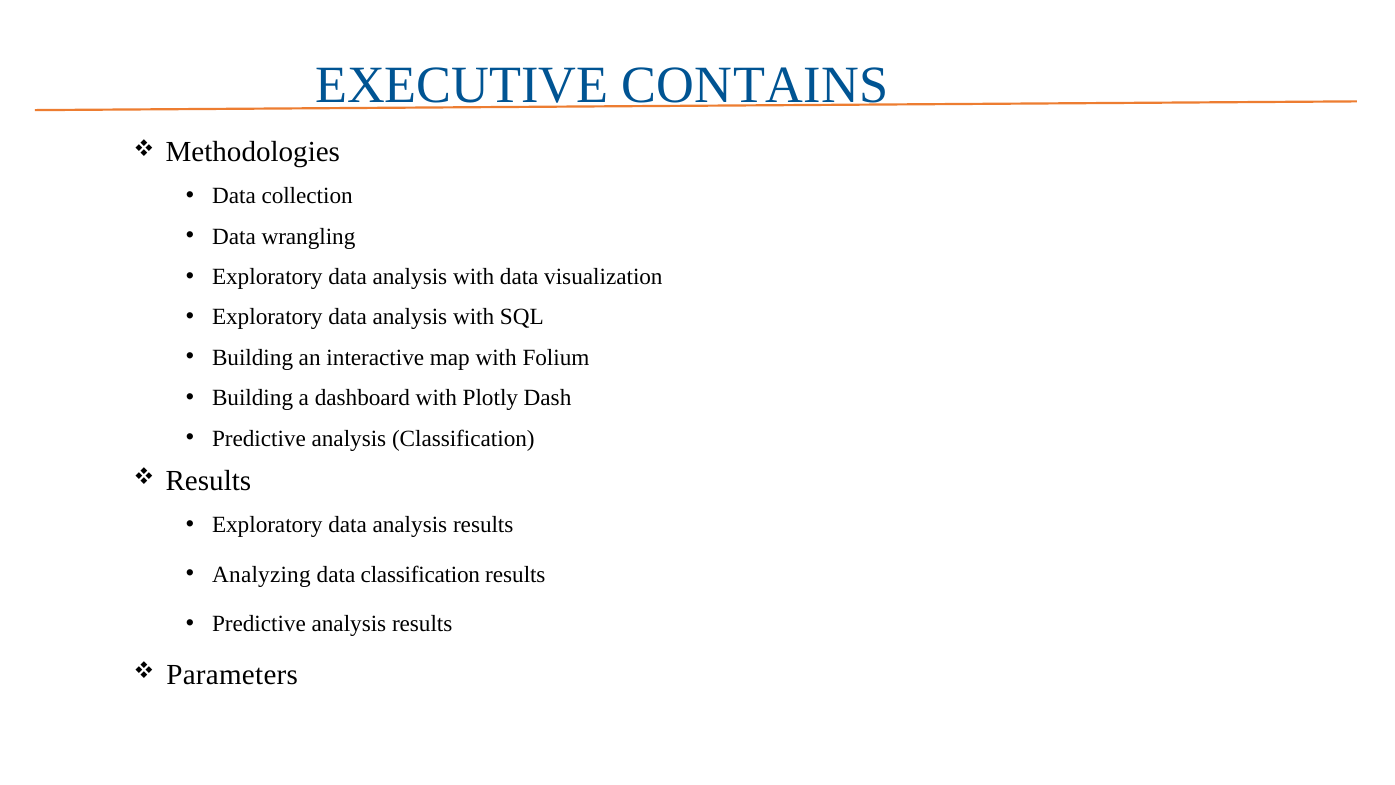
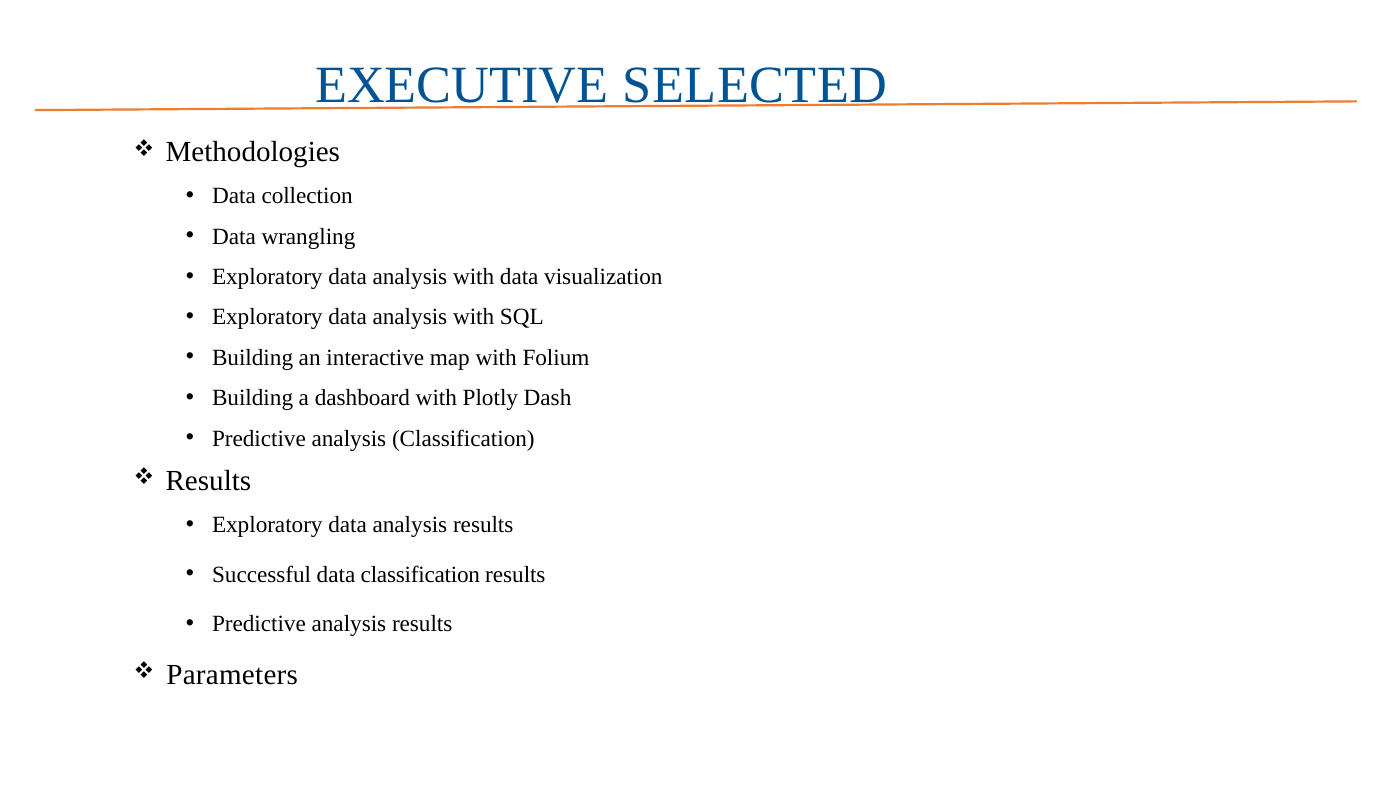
CONTAINS: CONTAINS -> SELECTED (755, 85)
Analyzing: Analyzing -> Successful (262, 574)
